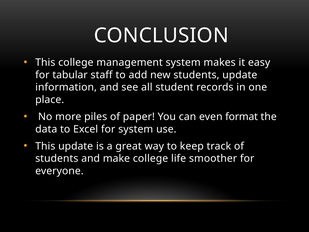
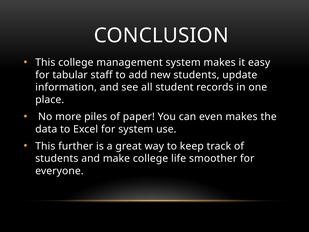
even format: format -> makes (241, 117)
This update: update -> further (76, 146)
